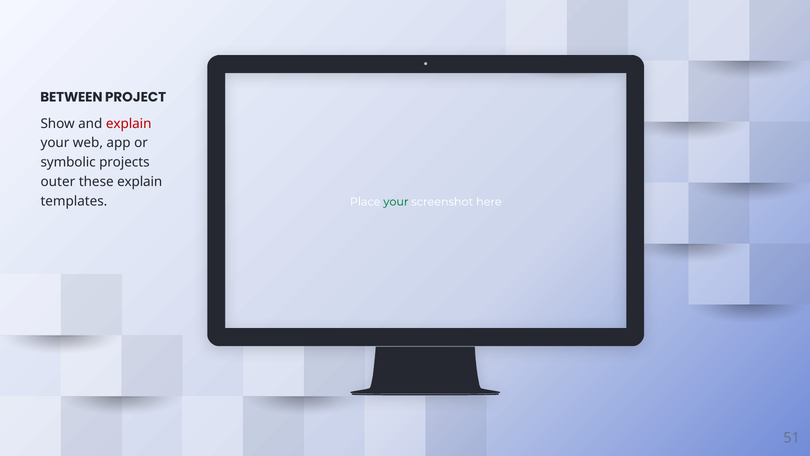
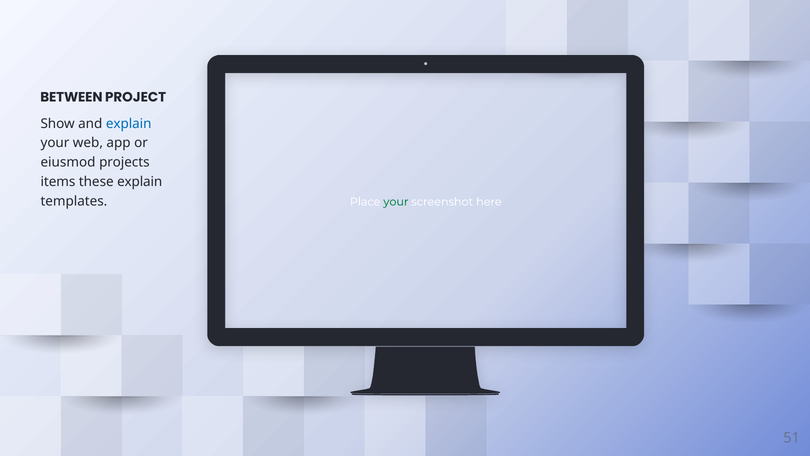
explain colour: red -> blue (129, 123)
symbolic: symbolic -> eiusmod (68, 162)
outer: outer -> items (58, 182)
